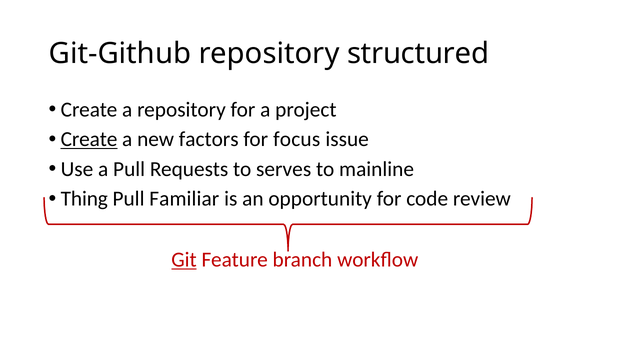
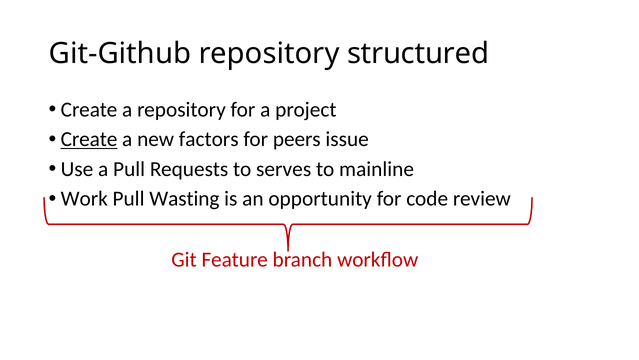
focus: focus -> peers (297, 139)
Thing: Thing -> Work (84, 198)
Familiar: Familiar -> Wasting (184, 198)
Git underline: present -> none (184, 259)
